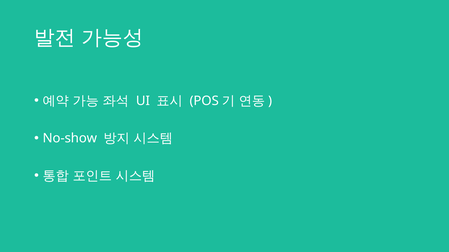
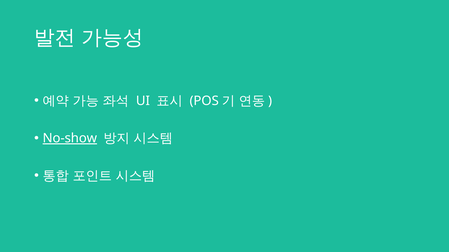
No-show underline: none -> present (70, 139)
